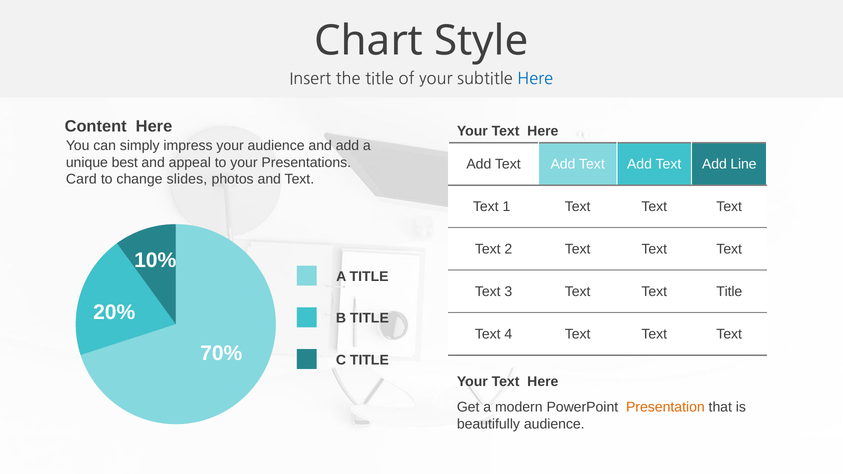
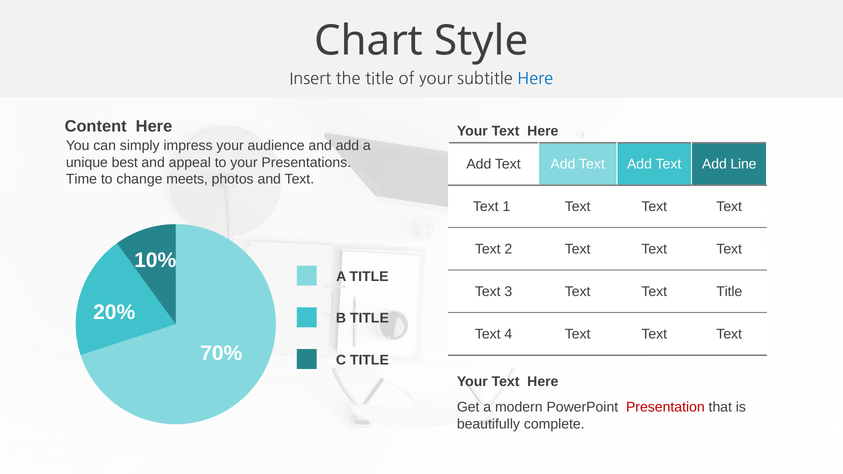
Card: Card -> Time (81, 179)
slides: slides -> meets (187, 179)
Presentation colour: orange -> red (665, 407)
beautifully audience: audience -> complete (554, 424)
